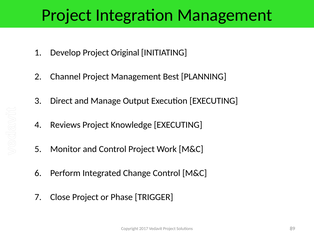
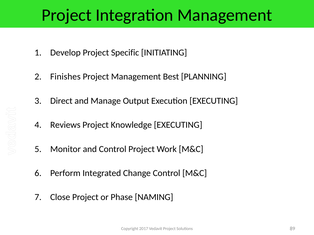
Original: Original -> Specific (125, 53)
Channel: Channel -> Finishes (65, 77)
TRIGGER: TRIGGER -> NAMING (154, 198)
